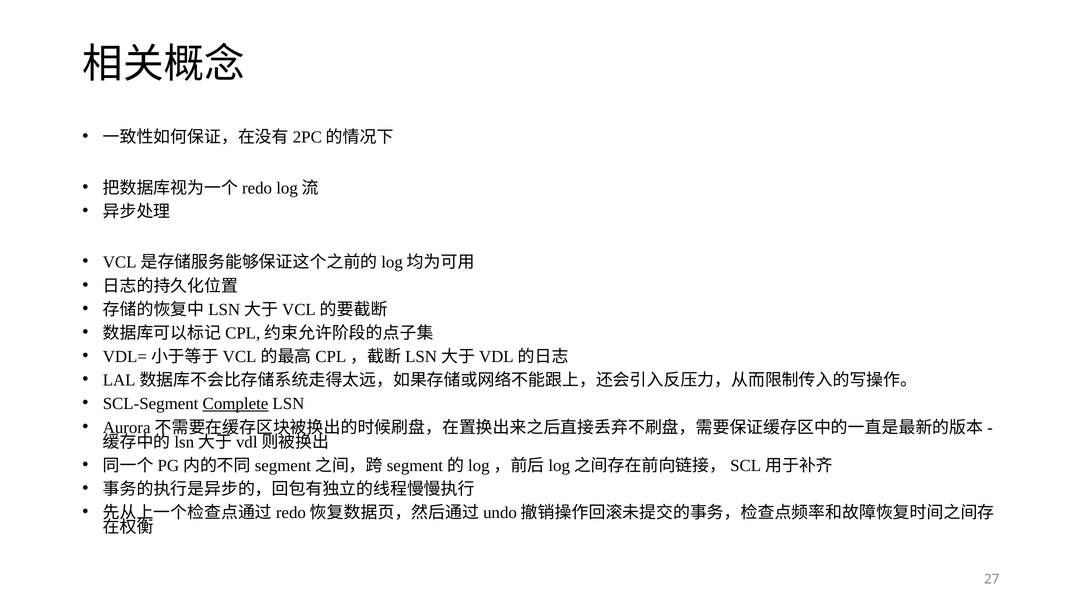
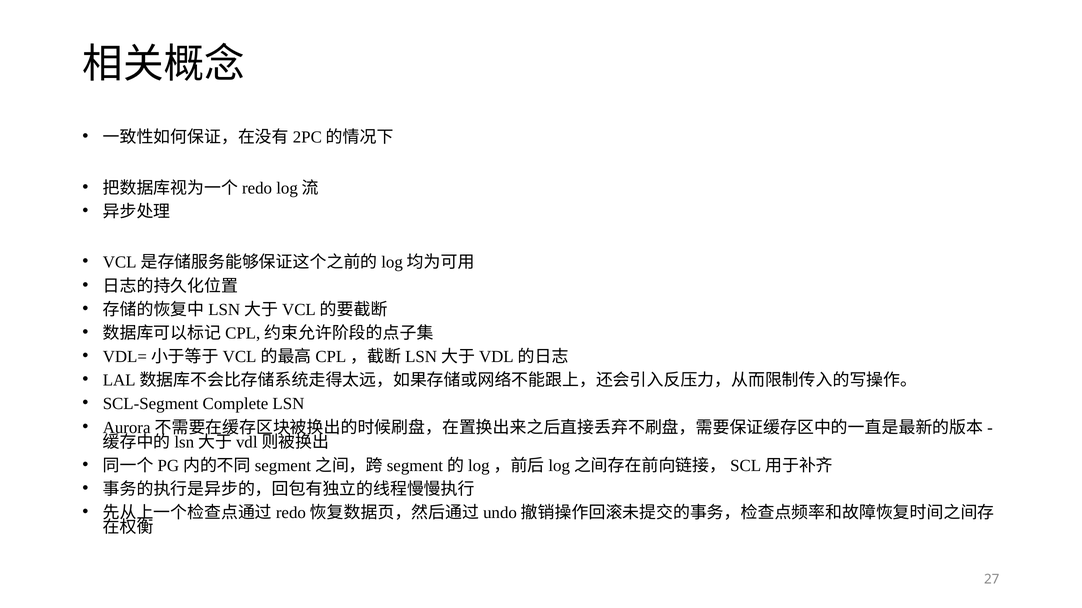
Complete underline: present -> none (235, 404)
